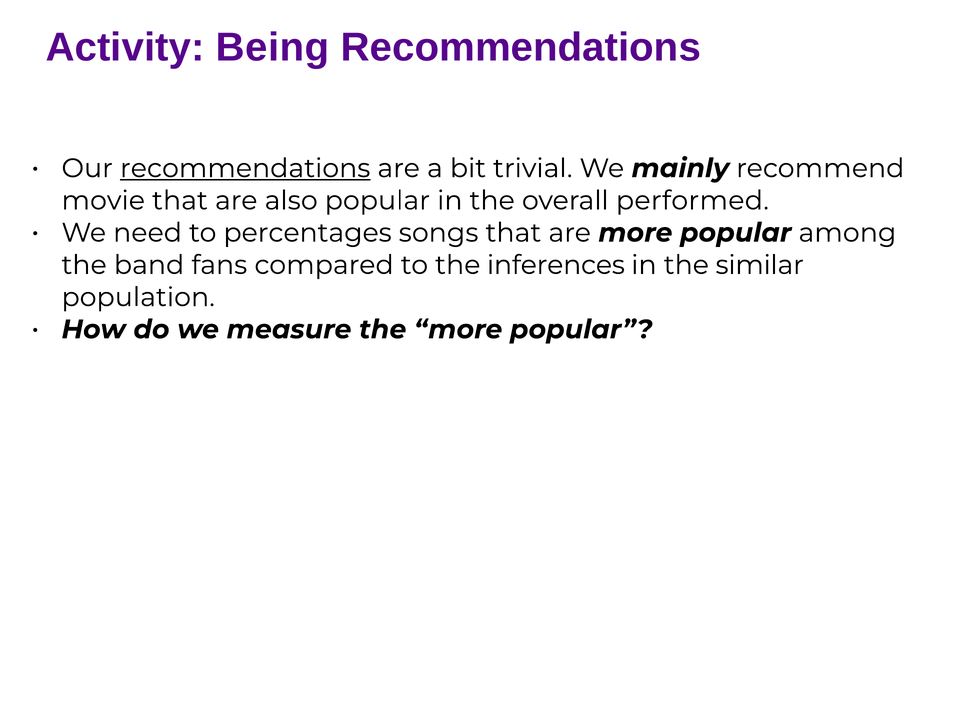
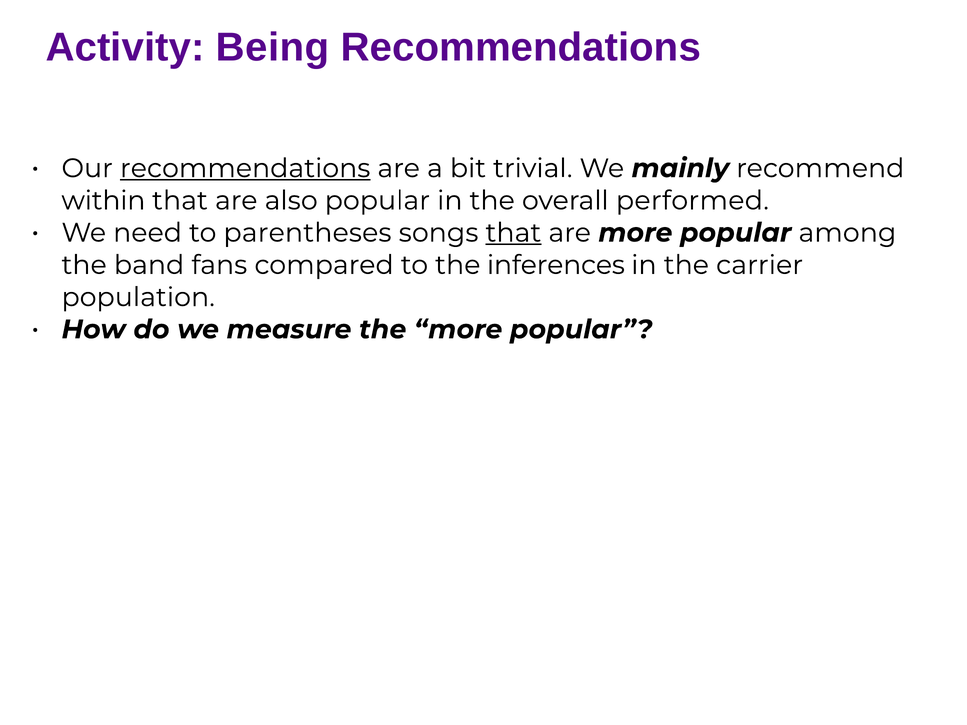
movie: movie -> within (103, 201)
percentages: percentages -> parentheses (307, 233)
that underline: none -> present (513, 233)
similar: similar -> carrier (760, 265)
